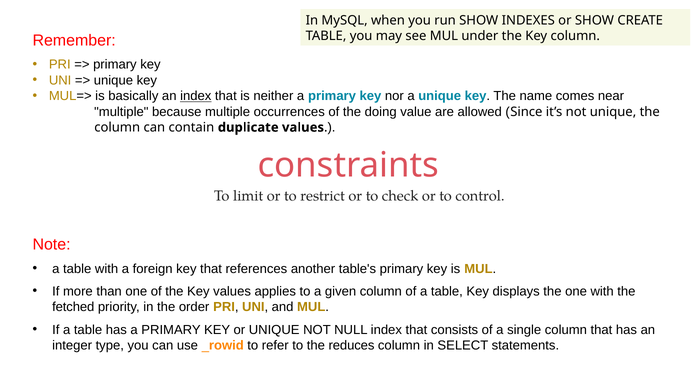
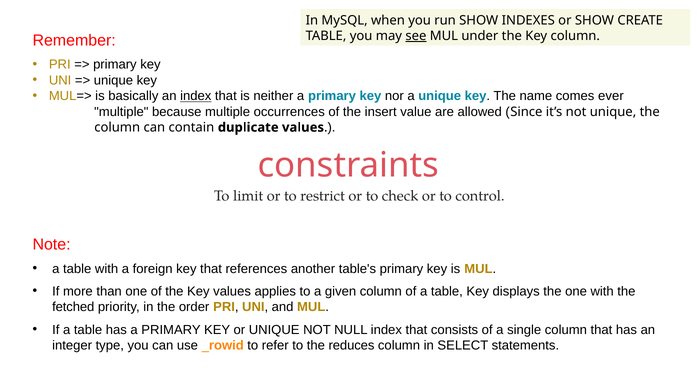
see underline: none -> present (416, 36)
near: near -> ever (611, 96)
doing: doing -> insert (381, 112)
